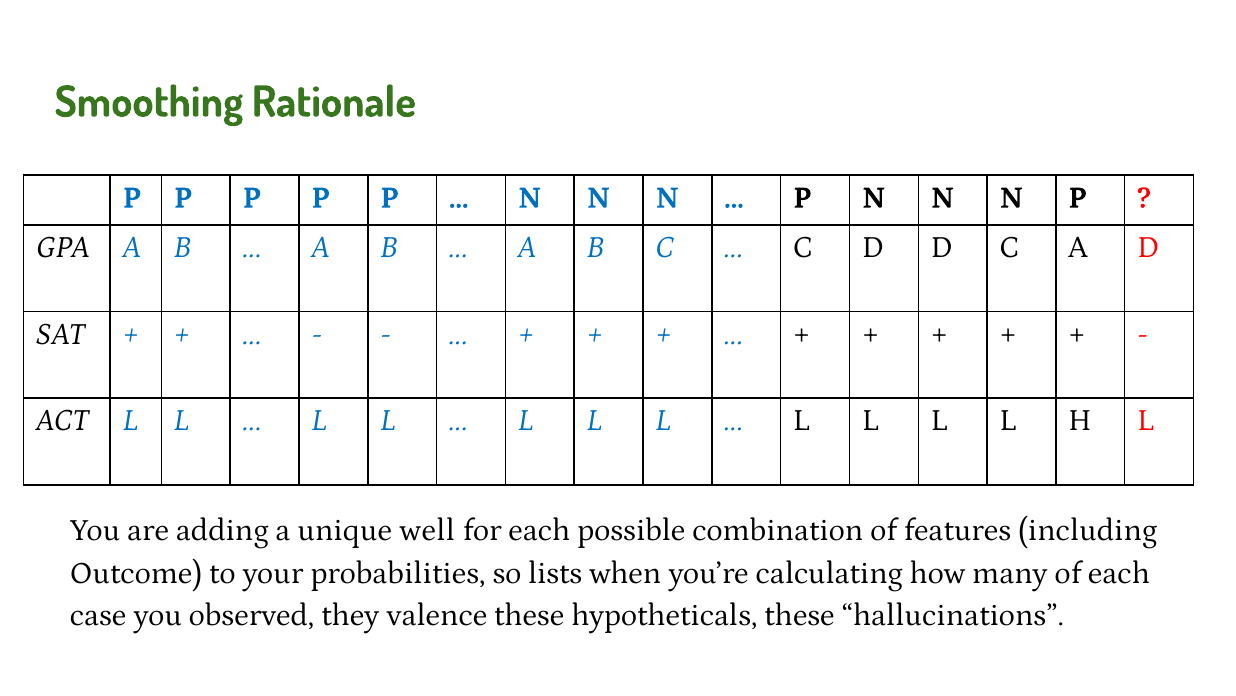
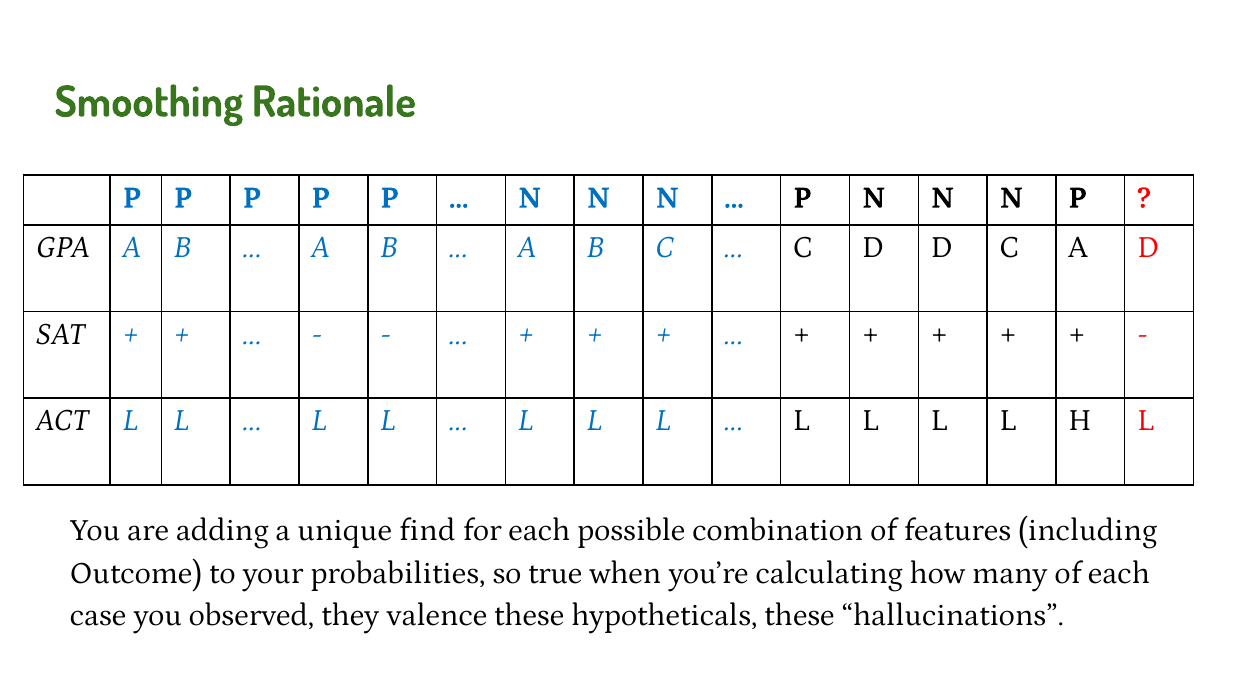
well: well -> find (427, 530)
lists: lists -> true (555, 572)
